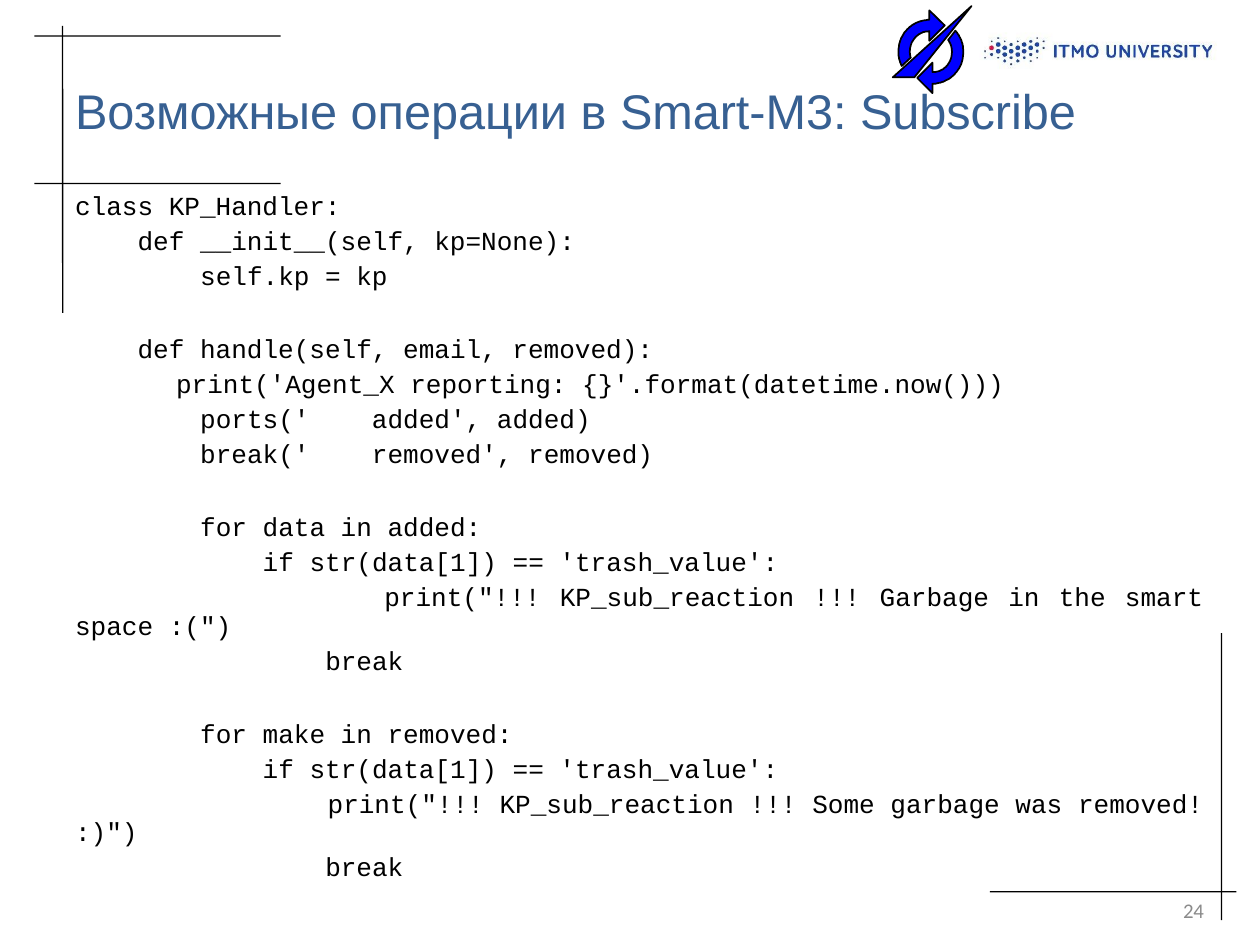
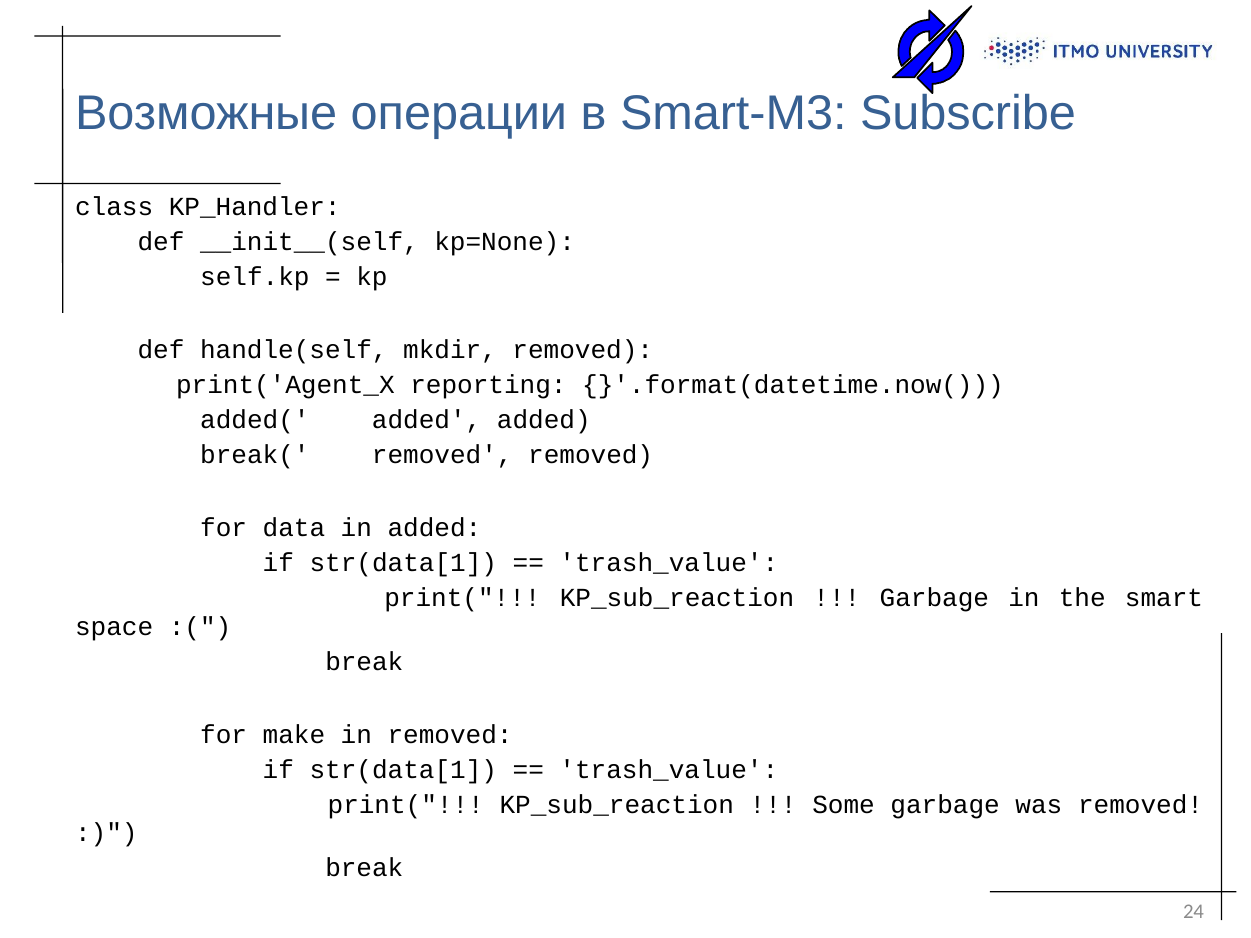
email: email -> mkdir (450, 350)
ports(: ports( -> added( (255, 420)
